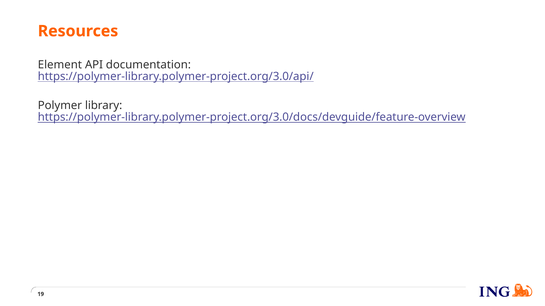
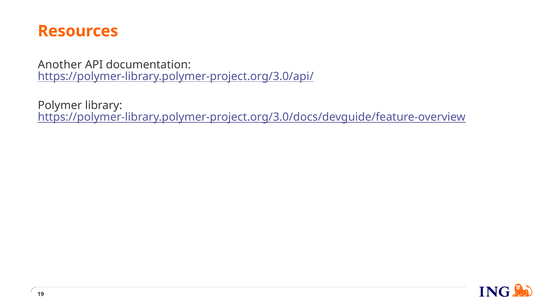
Element: Element -> Another (60, 65)
